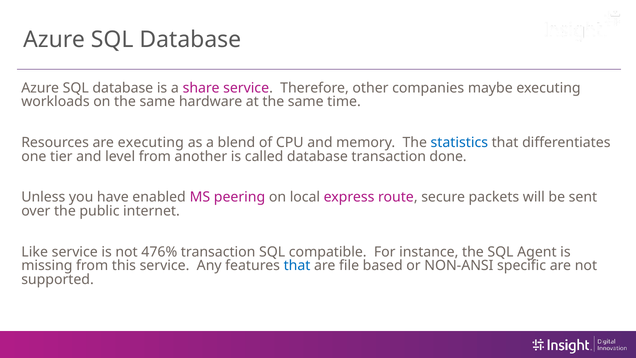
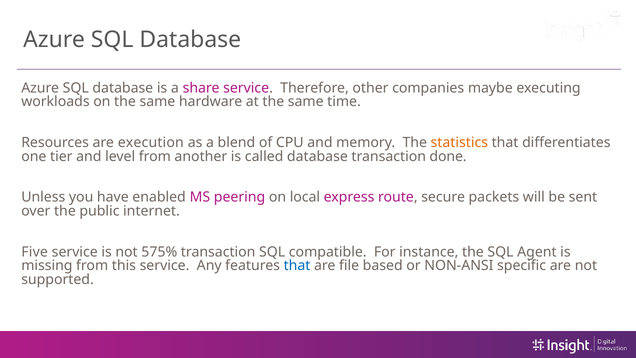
are executing: executing -> execution (151, 143)
statistics colour: blue -> orange (459, 143)
Like: Like -> Five (35, 252)
476%: 476% -> 575% (159, 252)
